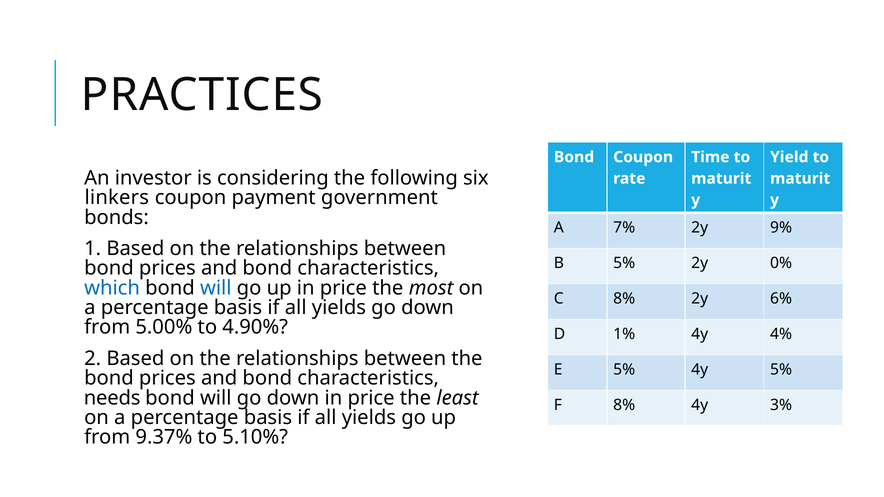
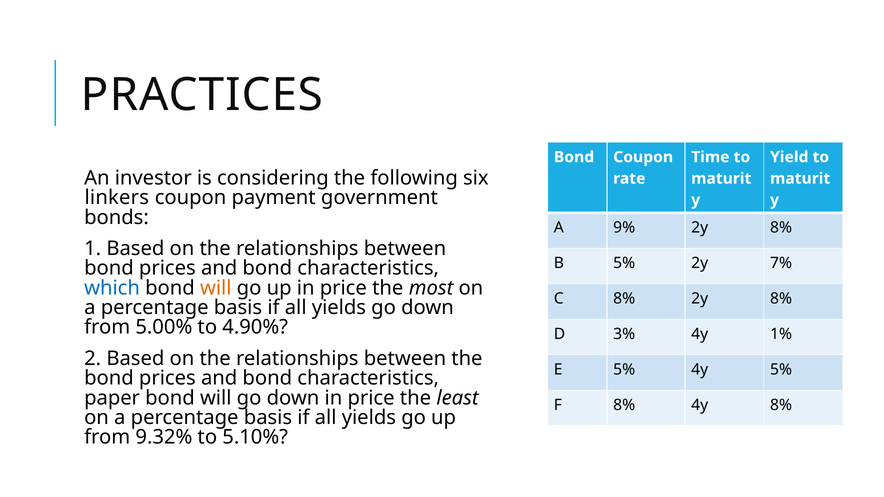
7%: 7% -> 9% (624, 228)
9%: 9% -> 8% (781, 228)
0%: 0% -> 7% (781, 263)
will colour: blue -> orange (216, 288)
8% 2y 6%: 6% -> 8% (781, 299)
1%: 1% -> 3% (624, 334)
4%: 4% -> 1% (781, 334)
needs: needs -> paper (112, 398)
4y 3%: 3% -> 8% (781, 405)
9.37%: 9.37% -> 9.32% (164, 437)
